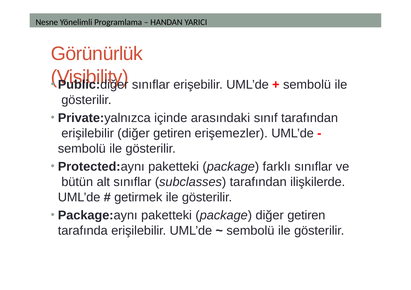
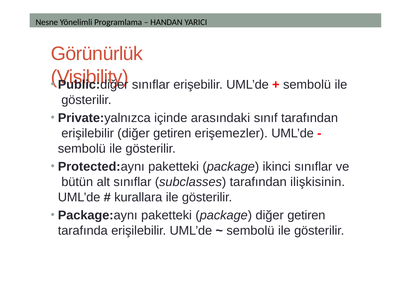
farklı: farklı -> ikinci (277, 167)
ilişkilerde: ilişkilerde -> ilişkisinin (318, 182)
getirmek: getirmek -> kurallara (138, 197)
